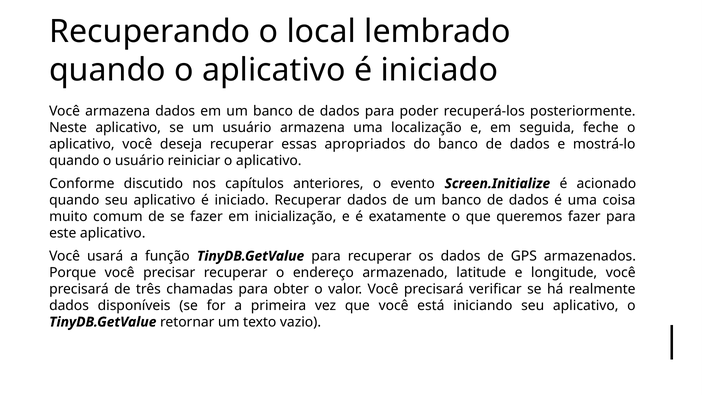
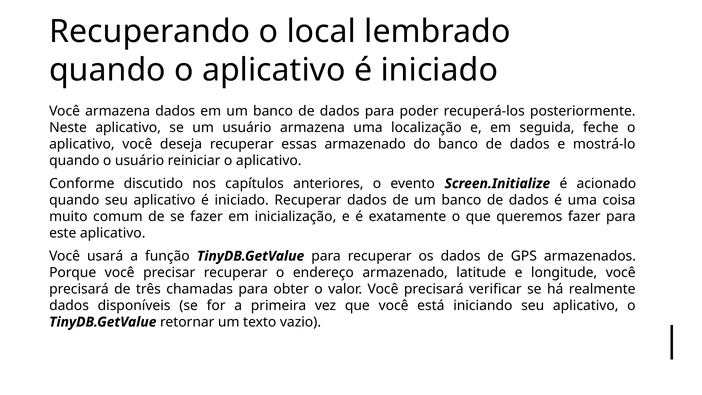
essas apropriados: apropriados -> armazenado (365, 144)
